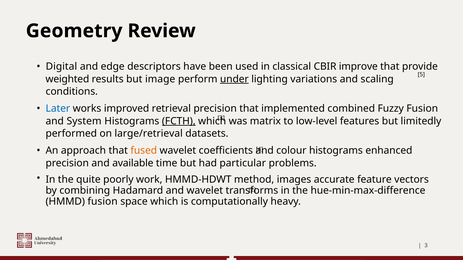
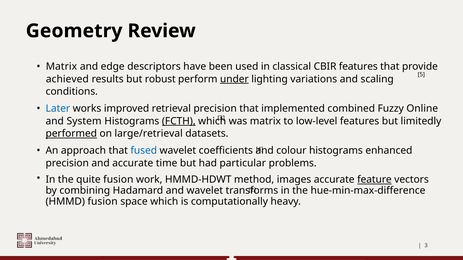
Digital: Digital -> Matrix (61, 67)
CBIR improve: improve -> features (358, 67)
weighted: weighted -> achieved (67, 79)
image: image -> robust (160, 79)
Fuzzy Fusion: Fusion -> Online (422, 109)
performed underline: none -> present (71, 134)
fused colour: orange -> blue (144, 151)
and available: available -> accurate (133, 163)
quite poorly: poorly -> fusion (118, 180)
feature underline: none -> present (374, 180)
